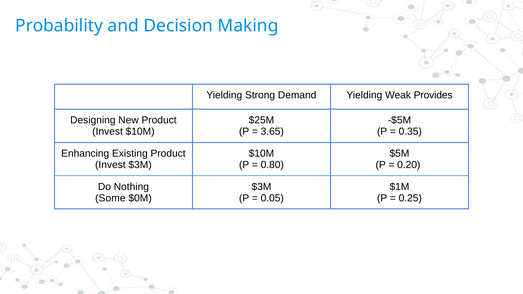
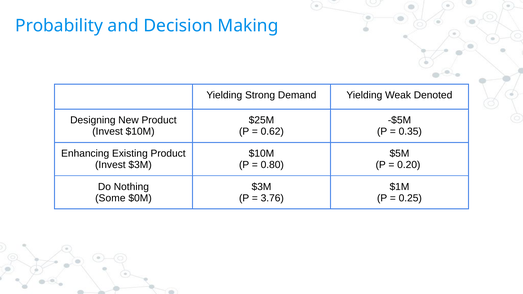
Provides: Provides -> Denoted (433, 95)
3.65: 3.65 -> 0.62 (272, 132)
0.05: 0.05 -> 3.76 (272, 198)
